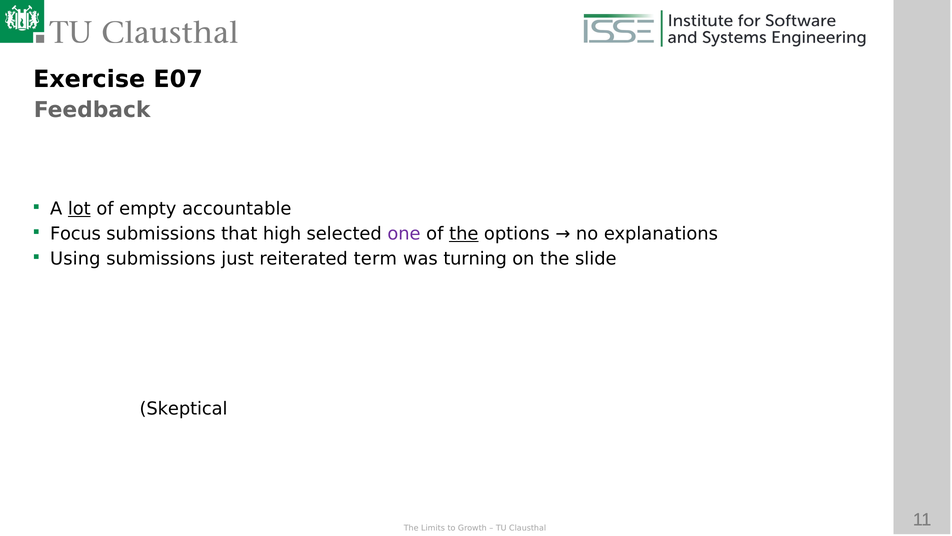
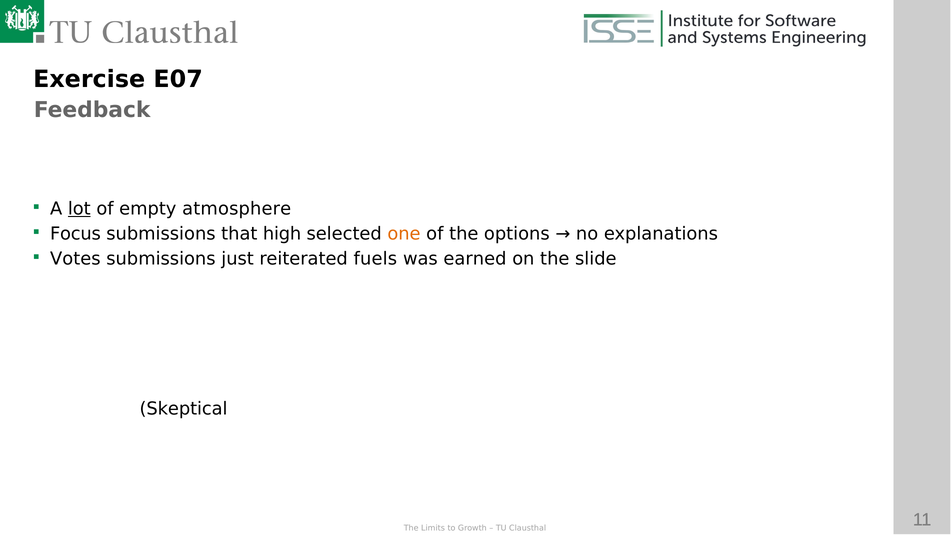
accountable: accountable -> atmosphere (237, 209)
one colour: purple -> orange (404, 234)
the underline: present -> none (464, 234)
Using: Using -> Votes (75, 259)
term: term -> fuels (375, 259)
turning: turning -> earned (475, 259)
